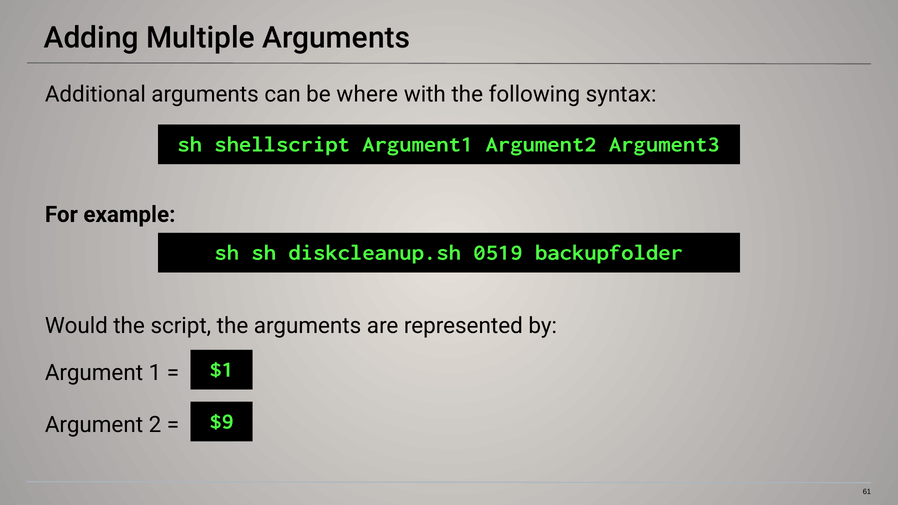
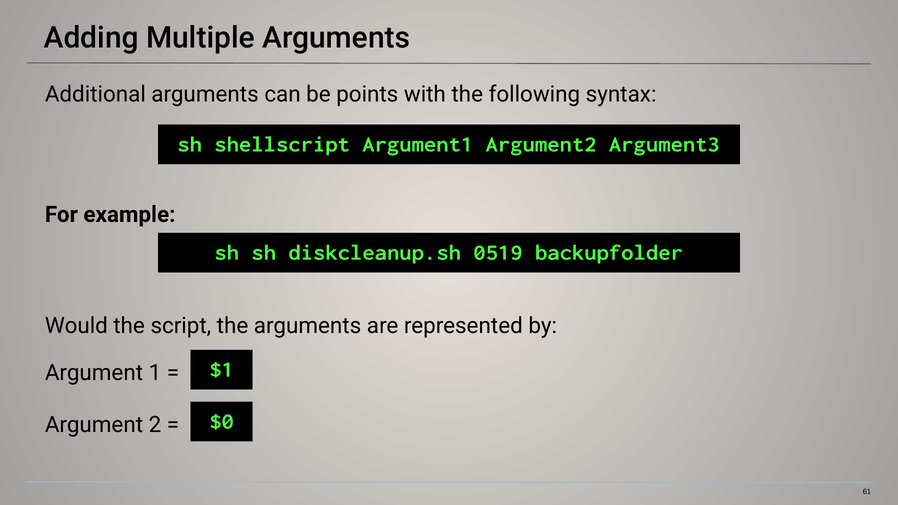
where: where -> points (367, 94)
$9: $9 -> $0 (222, 421)
